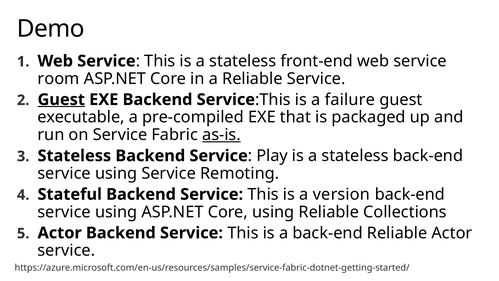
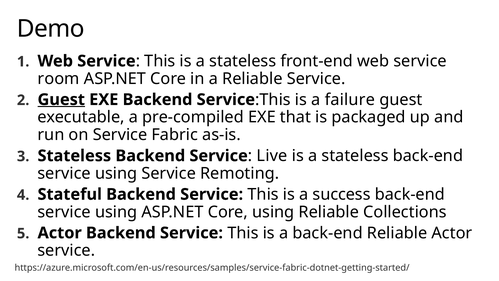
as-is underline: present -> none (221, 135)
Play: Play -> Live (272, 156)
version: version -> success (342, 194)
